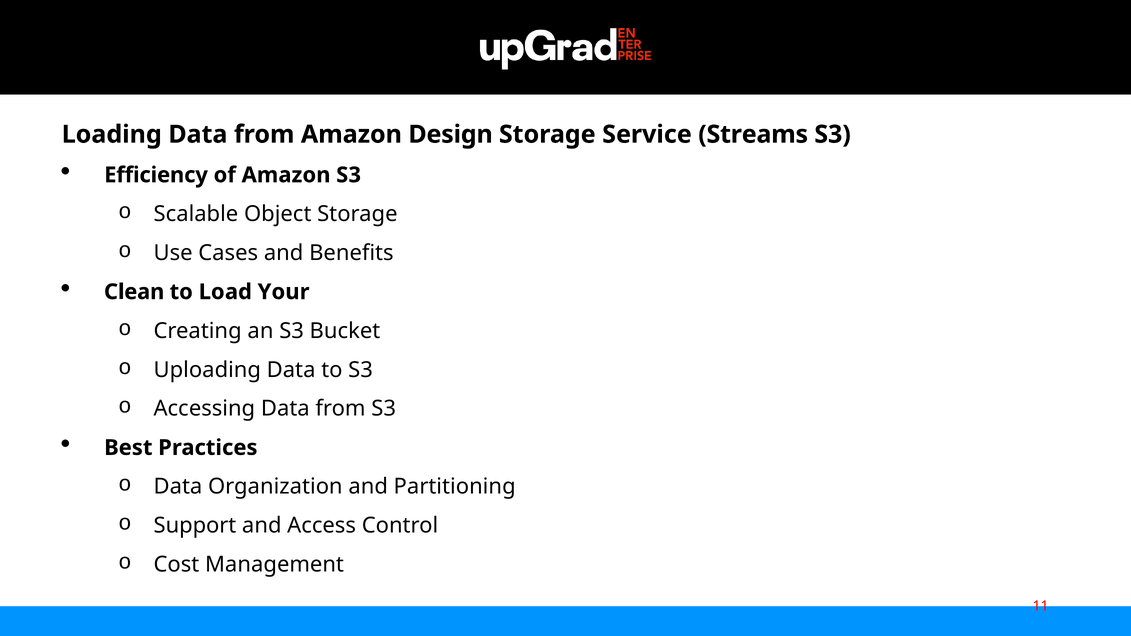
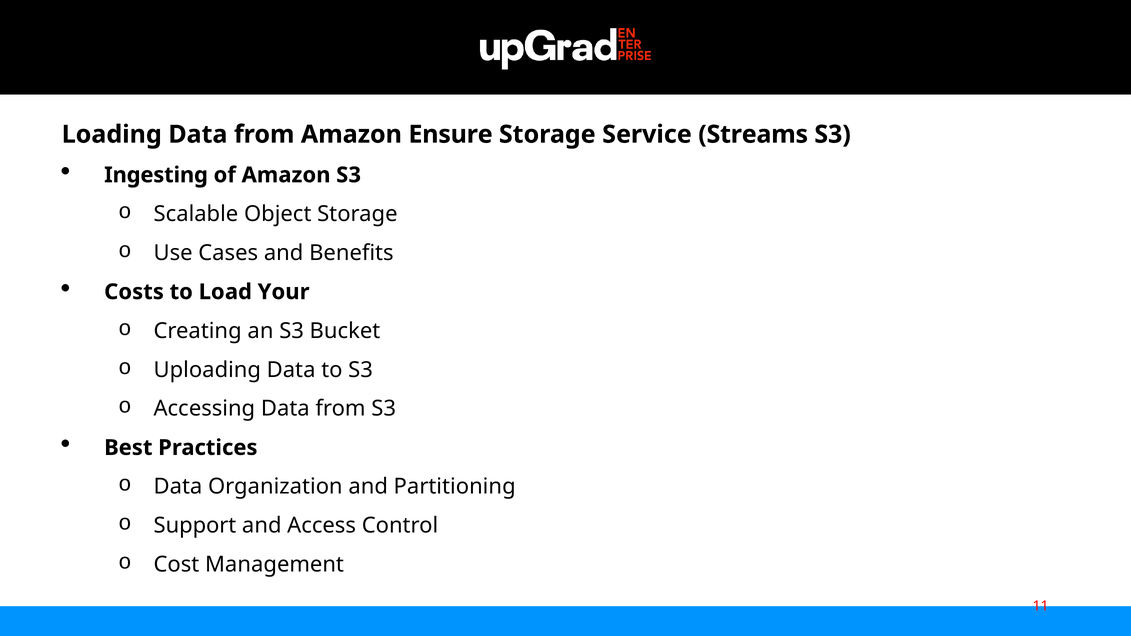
Design: Design -> Ensure (451, 134)
Efficiency: Efficiency -> Ingesting (156, 175)
Clean: Clean -> Costs (134, 292)
